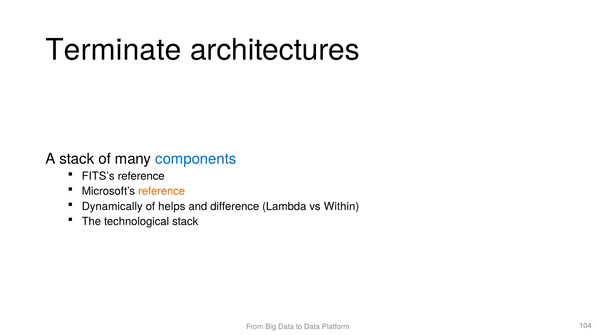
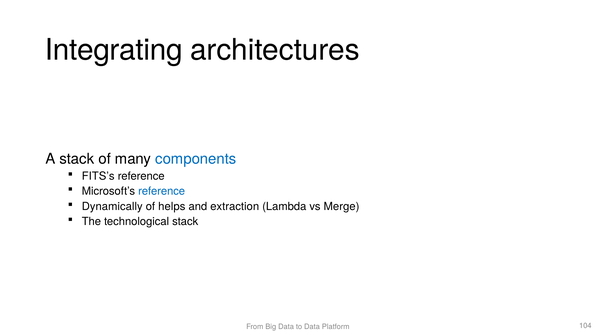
Terminate: Terminate -> Integrating (114, 50)
reference colour: orange -> blue (162, 191)
difference: difference -> extraction (235, 207)
Within: Within -> Merge (341, 207)
